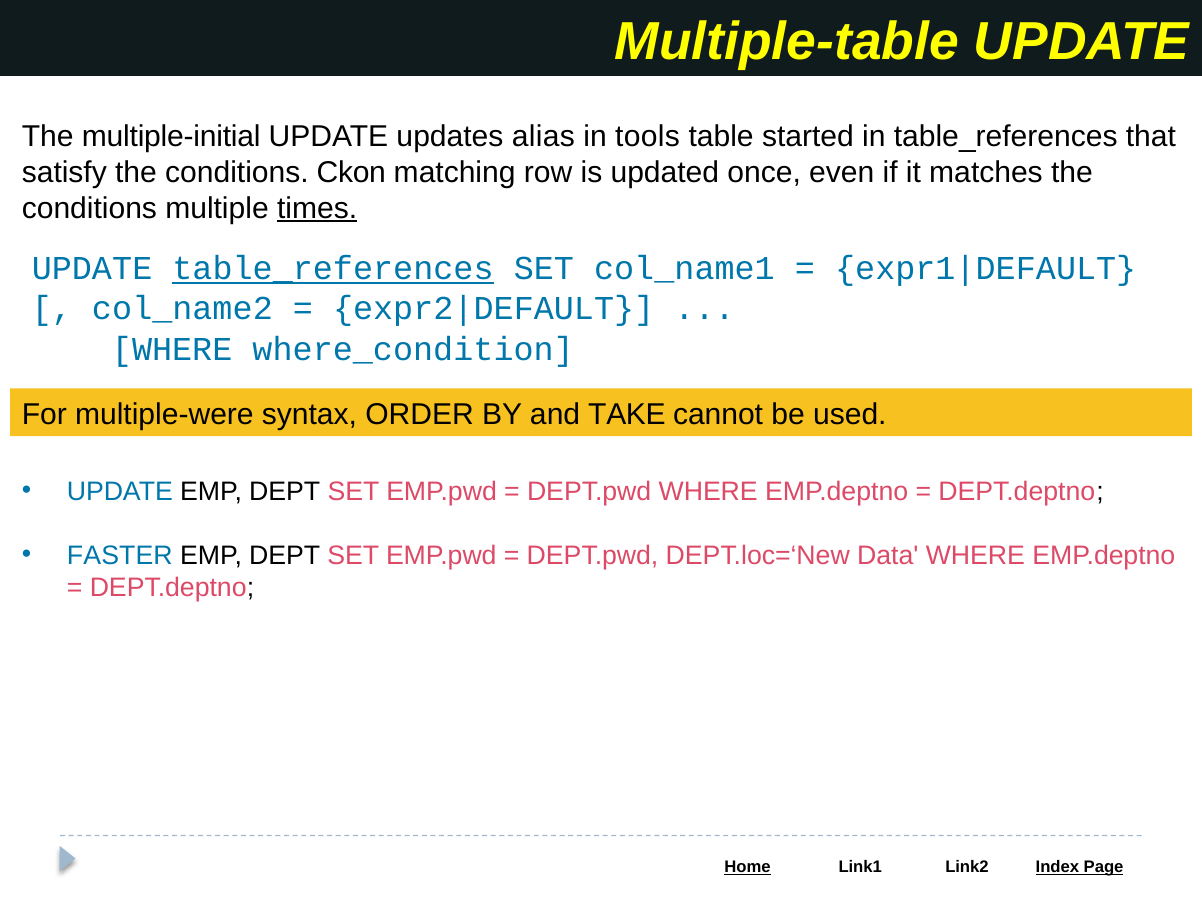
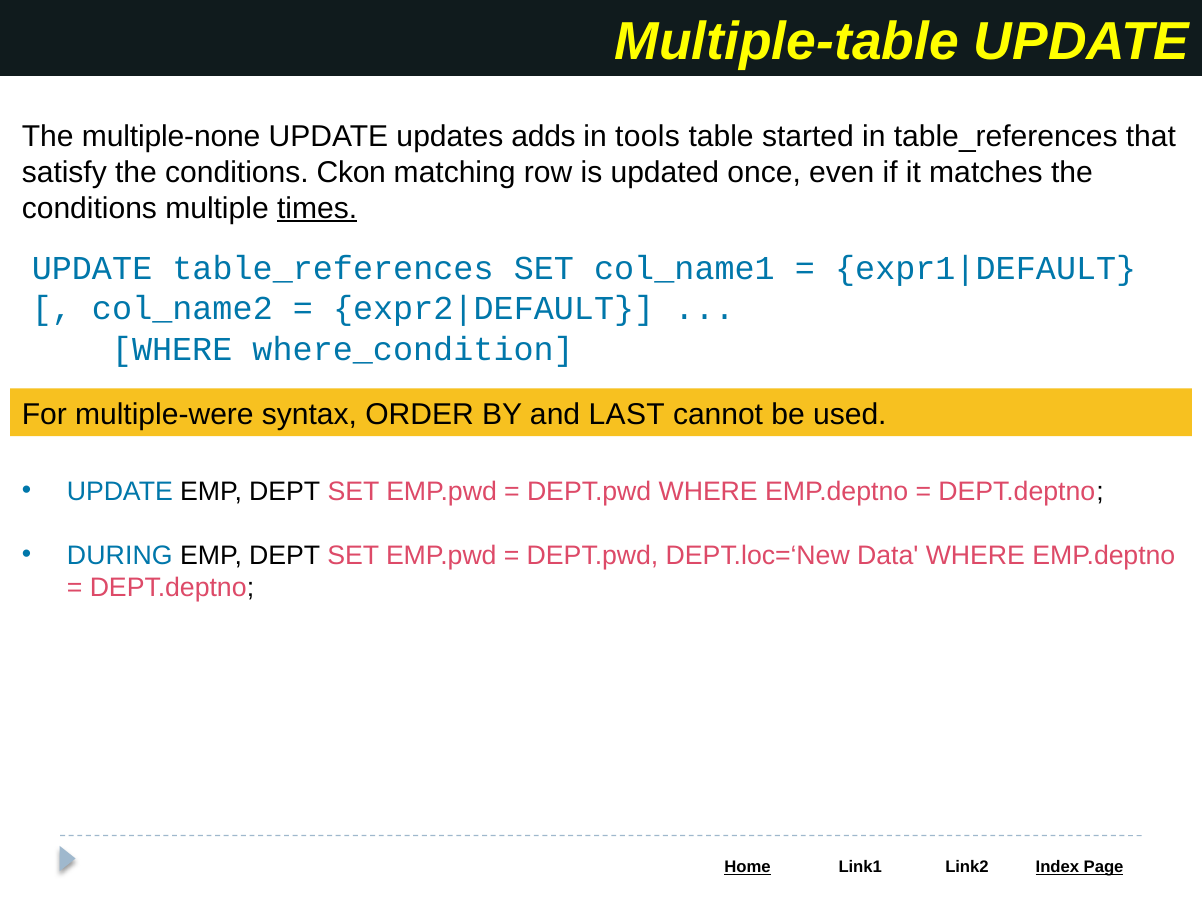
multiple-initial: multiple-initial -> multiple-none (171, 136)
alias: alias -> adds (544, 136)
table_references underline: present -> none (333, 269)
TAKE: TAKE -> LAST (627, 414)
FASTER: FASTER -> DURING (120, 555)
